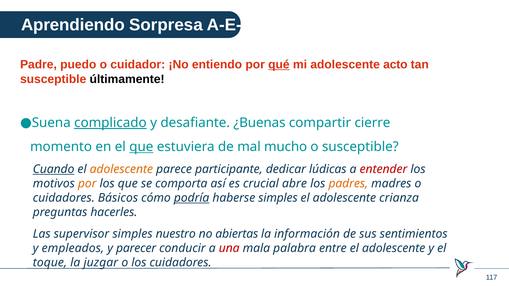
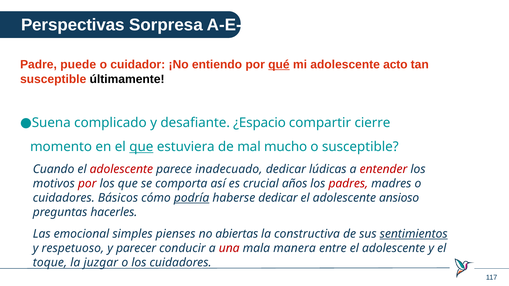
Aprendiendo: Aprendiendo -> Perspectivas (73, 25)
puedo: puedo -> puede (78, 65)
complicado underline: present -> none (110, 123)
¿Buenas: ¿Buenas -> ¿Espacio (260, 123)
Cuando underline: present -> none (54, 169)
adolescente colour: orange -> red (121, 169)
participante: participante -> inadecuado (229, 169)
por colour: orange -> red (87, 184)
abre: abre -> años (295, 184)
padres colour: orange -> red (348, 184)
haberse simples: simples -> dedicar (278, 198)
crianza: crianza -> ansioso (399, 198)
supervisor: supervisor -> emocional (81, 234)
nuestro: nuestro -> pienses (176, 234)
información: información -> constructiva (307, 234)
sentimientos underline: none -> present (414, 234)
empleados: empleados -> respetuoso (73, 249)
palabra: palabra -> manera (295, 249)
